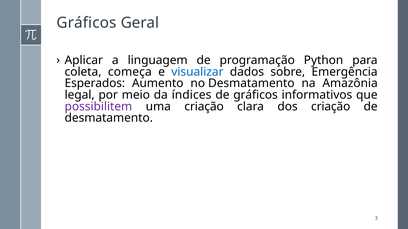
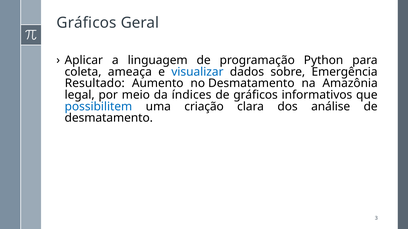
começa: começa -> ameaça (130, 72)
Esperados: Esperados -> Resultado (95, 84)
possibilitem colour: purple -> blue (98, 107)
dos criação: criação -> análise (331, 107)
